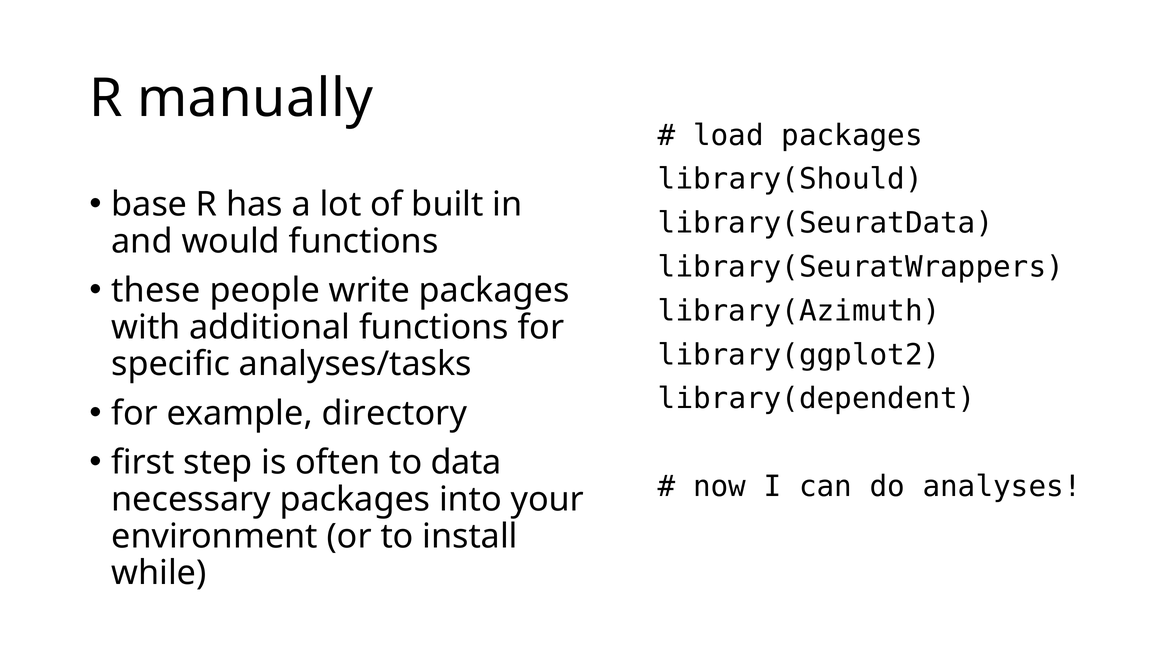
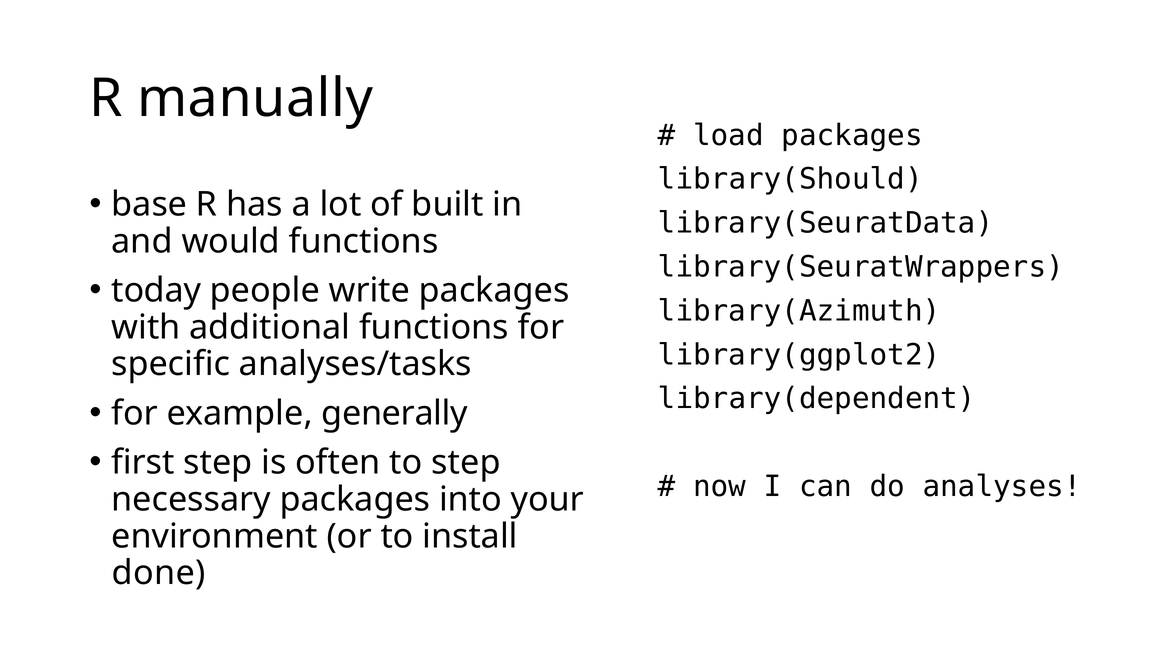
these: these -> today (156, 290)
directory: directory -> generally (395, 413)
to data: data -> step (466, 462)
while: while -> done (159, 573)
